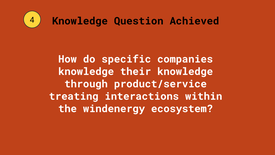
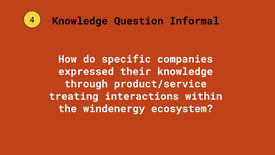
Achieved: Achieved -> Informal (194, 21)
knowledge: knowledge -> expressed (86, 71)
